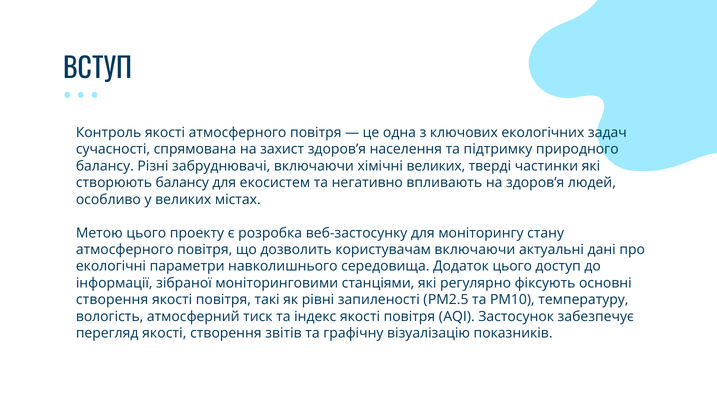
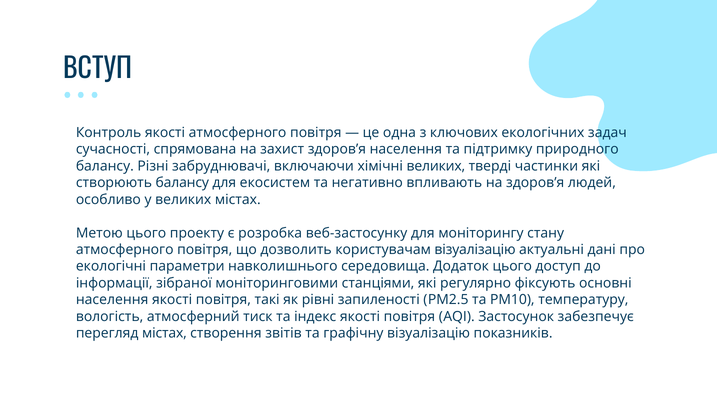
користувачам включаючи: включаючи -> візуалізацію (475, 250)
створення: створення -> населення (112, 300)
перегляд якості: якості -> містах (164, 334)
